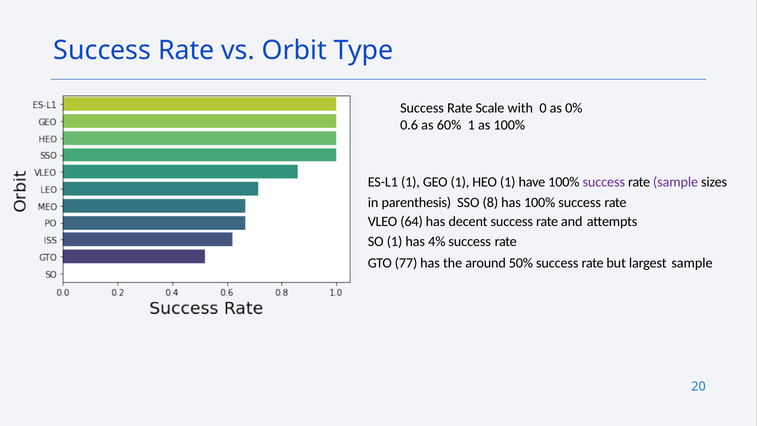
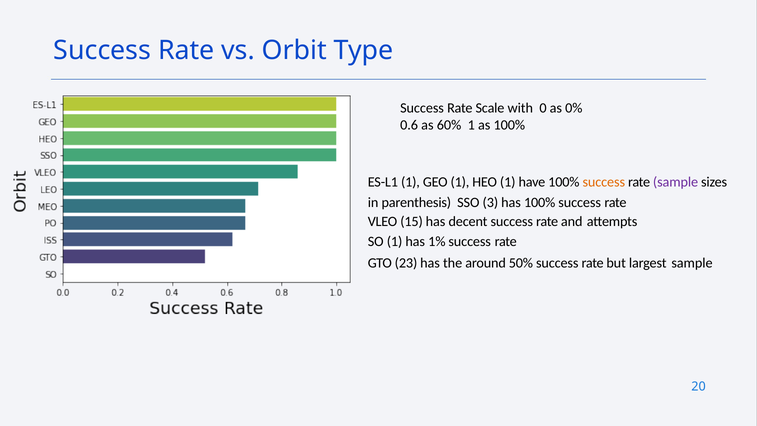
success colour: purple -> orange (604, 182)
8: 8 -> 3 (490, 203)
64: 64 -> 15 (412, 222)
4%: 4% -> 1% (437, 242)
77: 77 -> 23 (406, 263)
